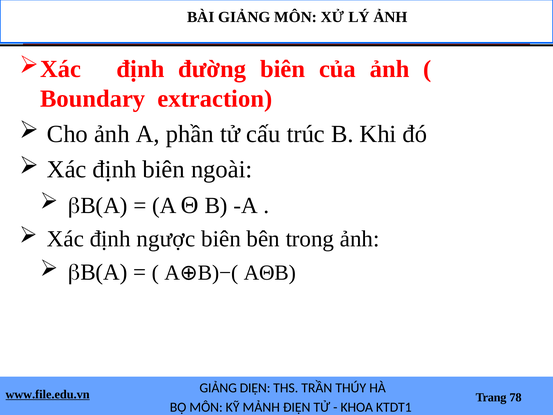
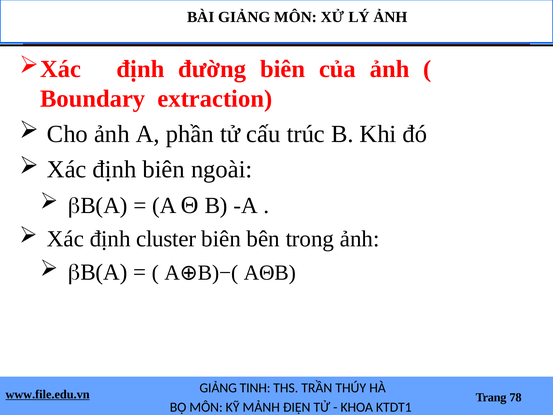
ngược: ngược -> cluster (166, 239)
DIỆN: DIỆN -> TINH (255, 388)
